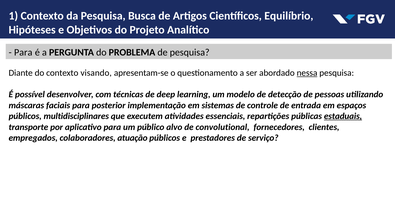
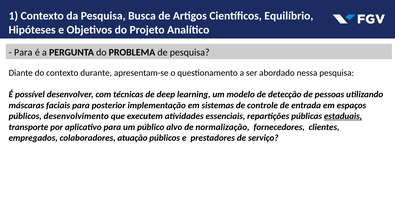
visando: visando -> durante (96, 73)
nessa underline: present -> none (307, 73)
multidisciplinares: multidisciplinares -> desenvolvimento (76, 116)
convolutional: convolutional -> normalização (223, 127)
